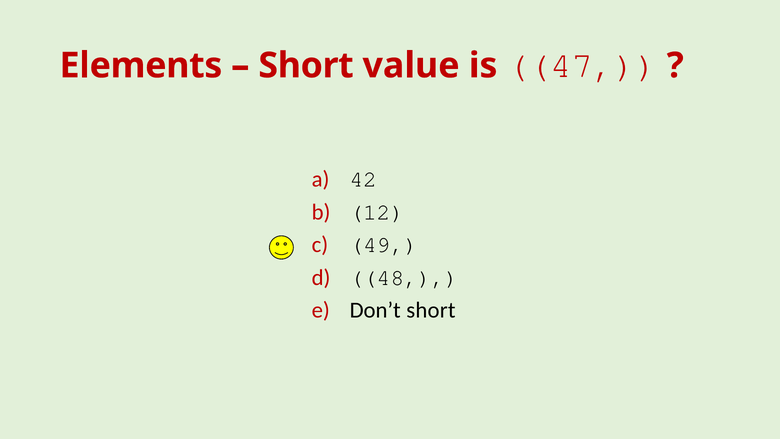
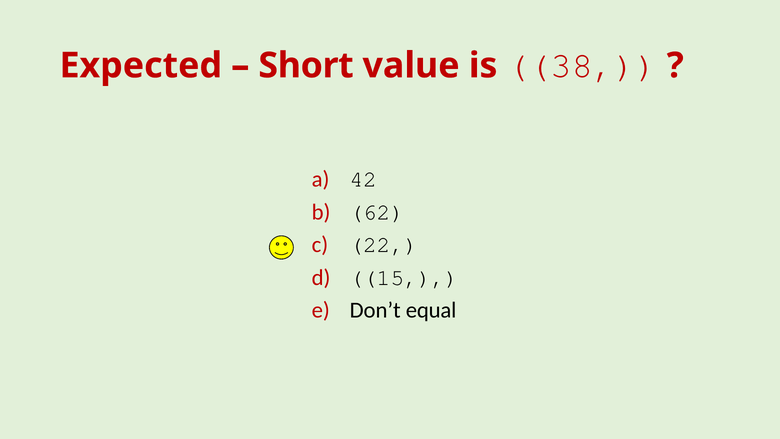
Elements: Elements -> Expected (141, 66)
47: 47 -> 38 (582, 66)
12: 12 -> 62 (377, 212)
49: 49 -> 22 (384, 245)
48: 48 -> 15 (404, 277)
Don’t short: short -> equal (431, 310)
